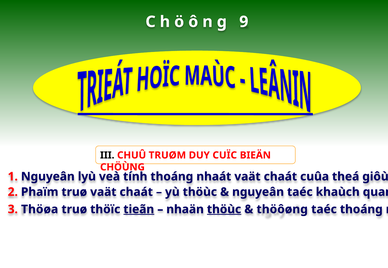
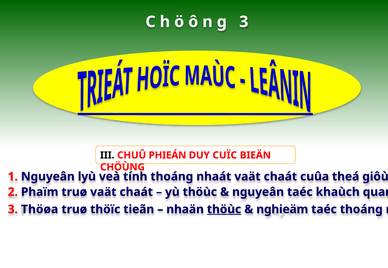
g 9: 9 -> 3 (244, 22)
TRUØM: TRUØM -> PHIEÁN (167, 155)
tieãn underline: present -> none (139, 209)
thöôøng: thöôøng -> nghieäm (282, 209)
